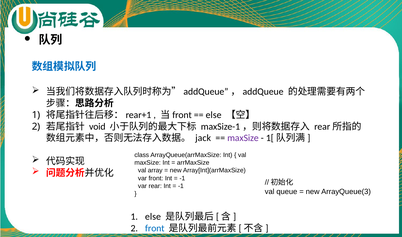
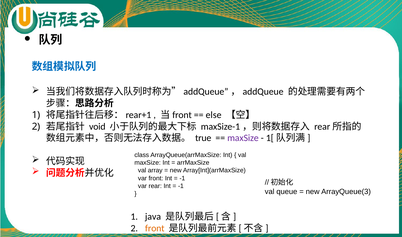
jack: jack -> true (203, 138)
else: else -> java (153, 216)
front colour: blue -> orange (155, 228)
